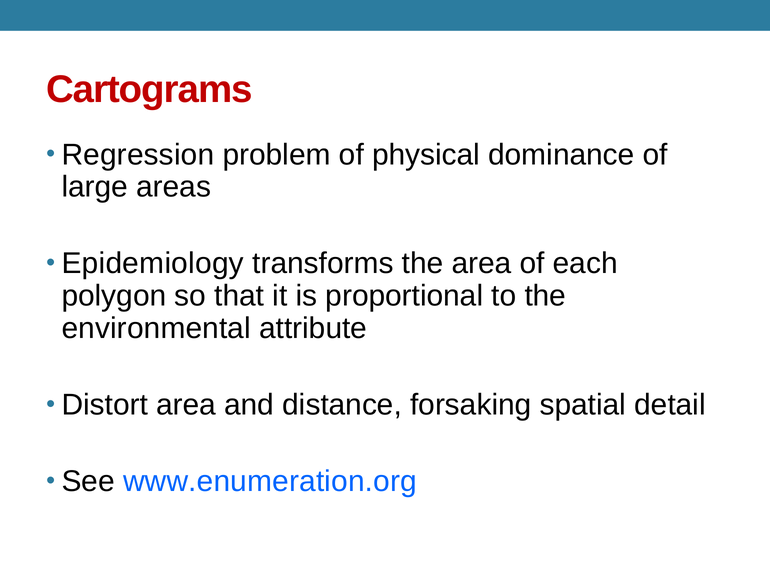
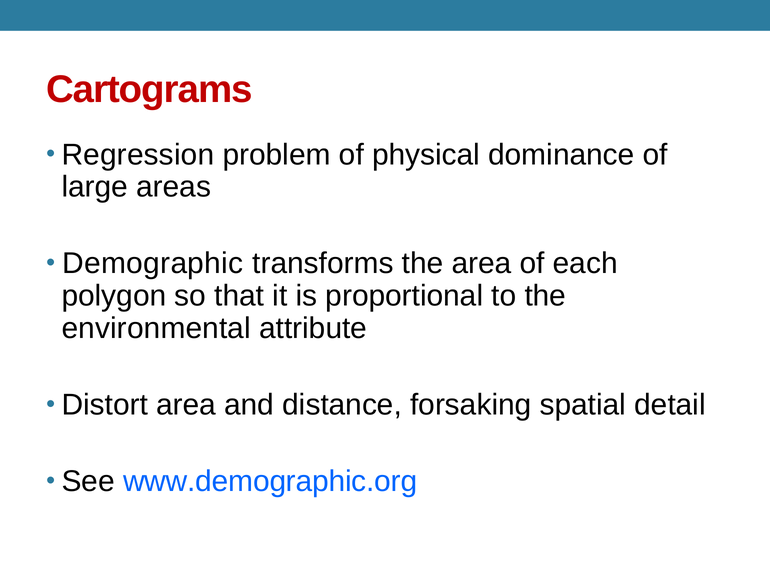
Epidemiology: Epidemiology -> Demographic (153, 263)
www.enumeration.org: www.enumeration.org -> www.demographic.org (270, 481)
